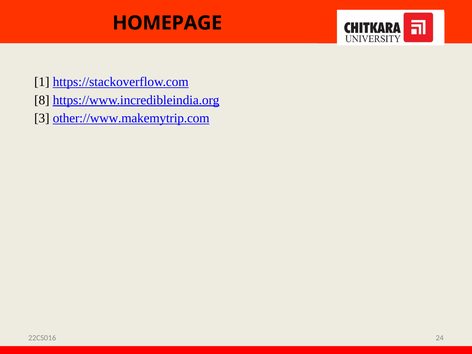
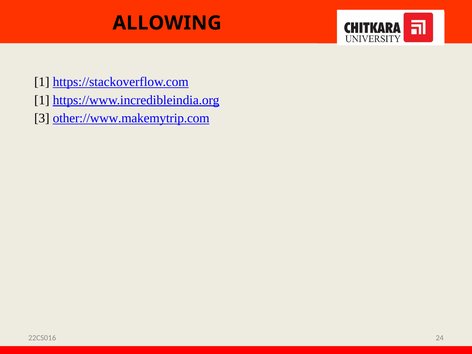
HOMEPAGE: HOMEPAGE -> ALLOWING (167, 23)
8: 8 -> 1 (42, 100)
